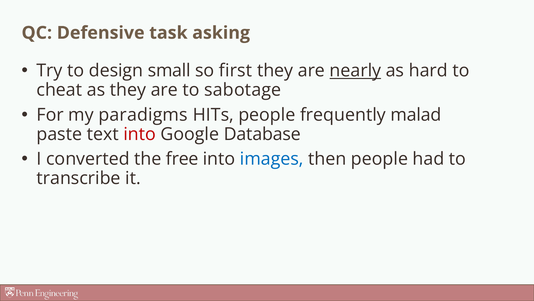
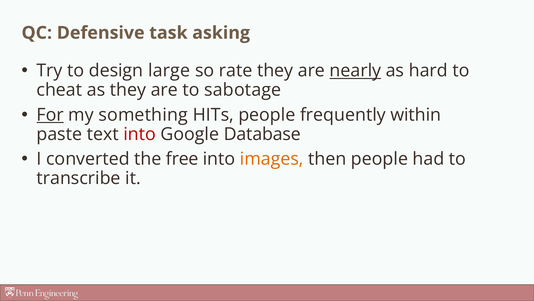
small: small -> large (169, 71)
first: first -> rate (236, 71)
For underline: none -> present (50, 115)
paradigms: paradigms -> something (143, 115)
malad: malad -> within (416, 115)
images colour: blue -> orange (272, 159)
